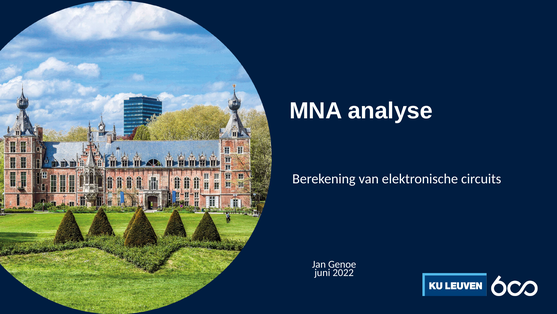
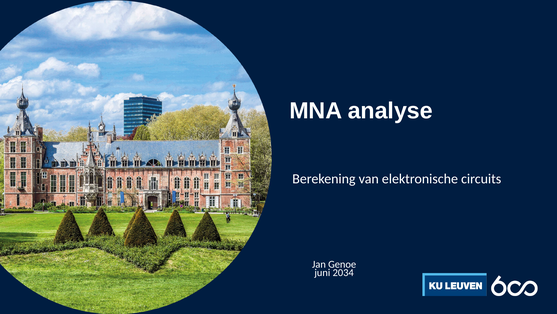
2022: 2022 -> 2034 (343, 272)
